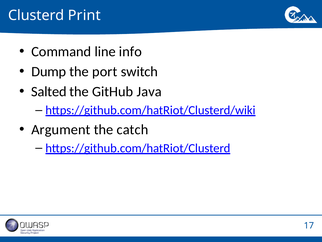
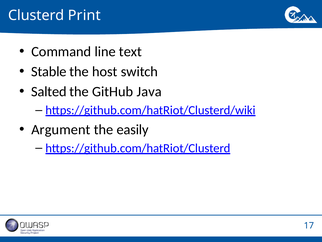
info: info -> text (130, 51)
Dump: Dump -> Stable (49, 71)
port: port -> host (105, 71)
catch: catch -> easily (133, 129)
